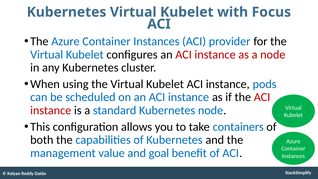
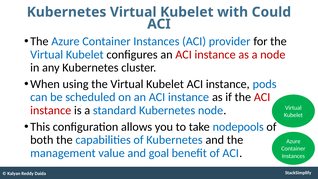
Focus: Focus -> Could (271, 12)
containers: containers -> nodepools (238, 127)
